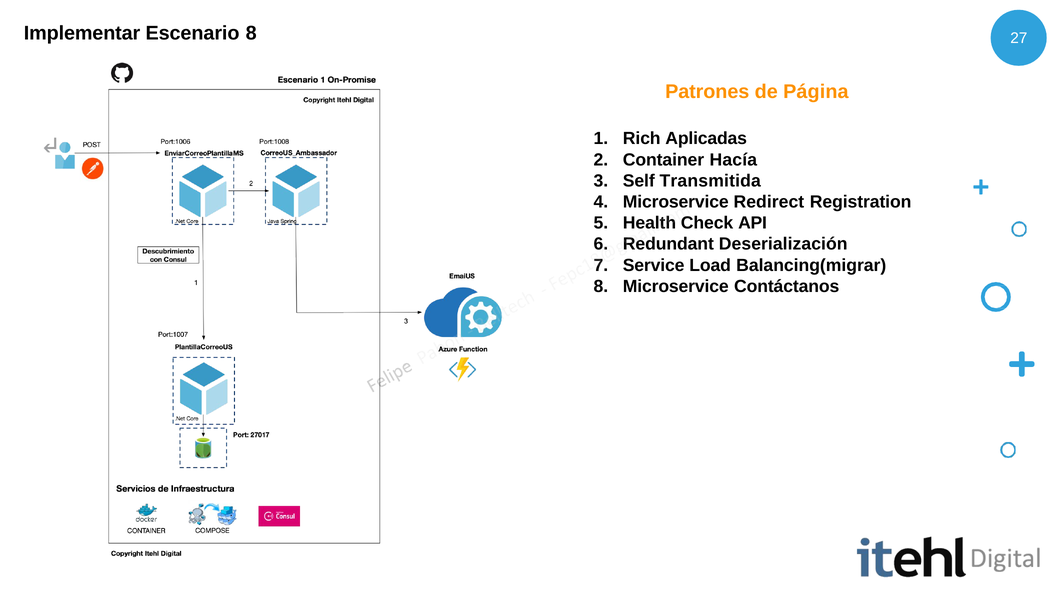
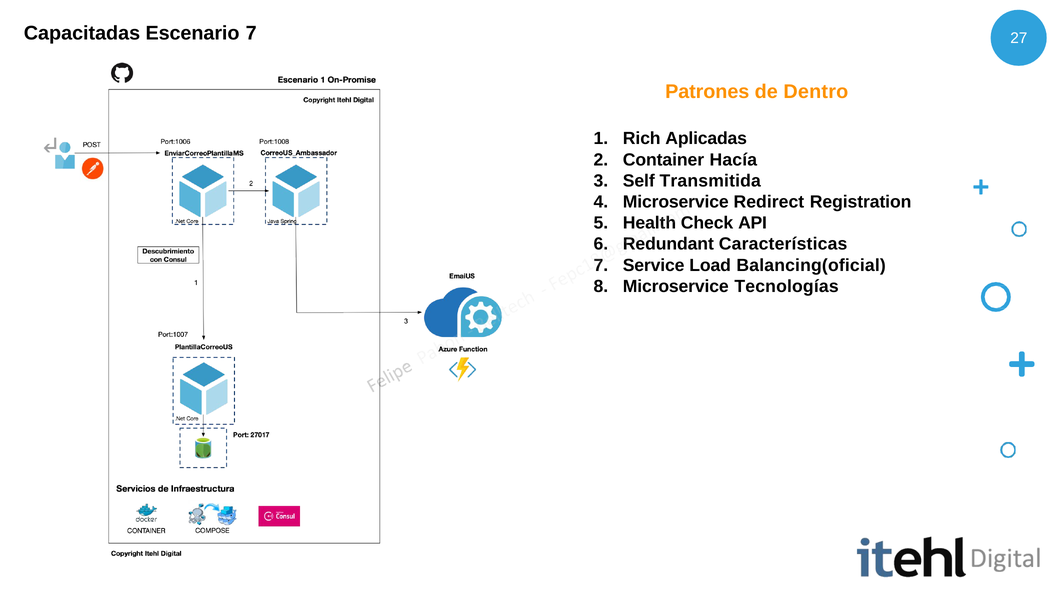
Implementar: Implementar -> Capacitadas (82, 33)
Escenario 8: 8 -> 7 (251, 33)
Página: Página -> Dentro (816, 91)
Deserialización: Deserialización -> Características (783, 244)
Balancing(migrar: Balancing(migrar -> Balancing(oficial (811, 265)
Contáctanos: Contáctanos -> Tecnologías (787, 286)
